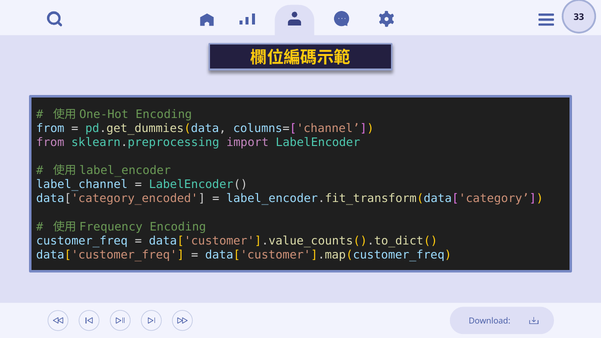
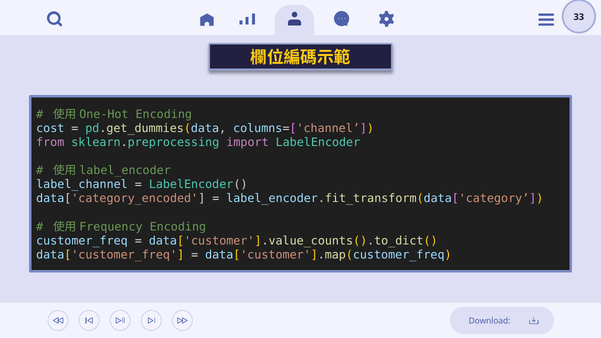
from: from -> cost (50, 128)
